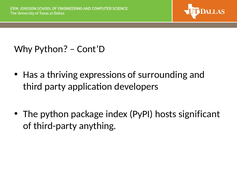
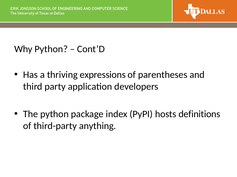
surrounding: surrounding -> parentheses (163, 75)
significant: significant -> definitions (199, 114)
